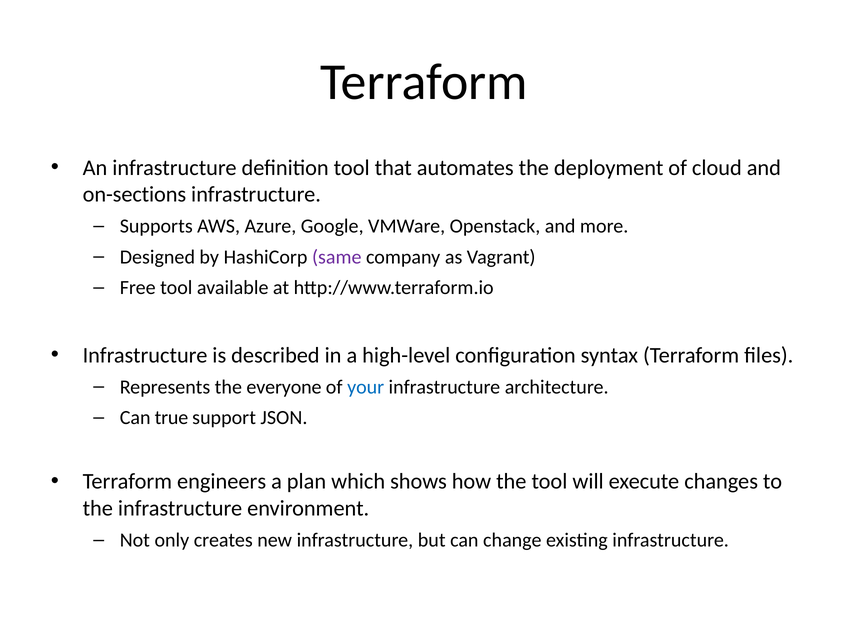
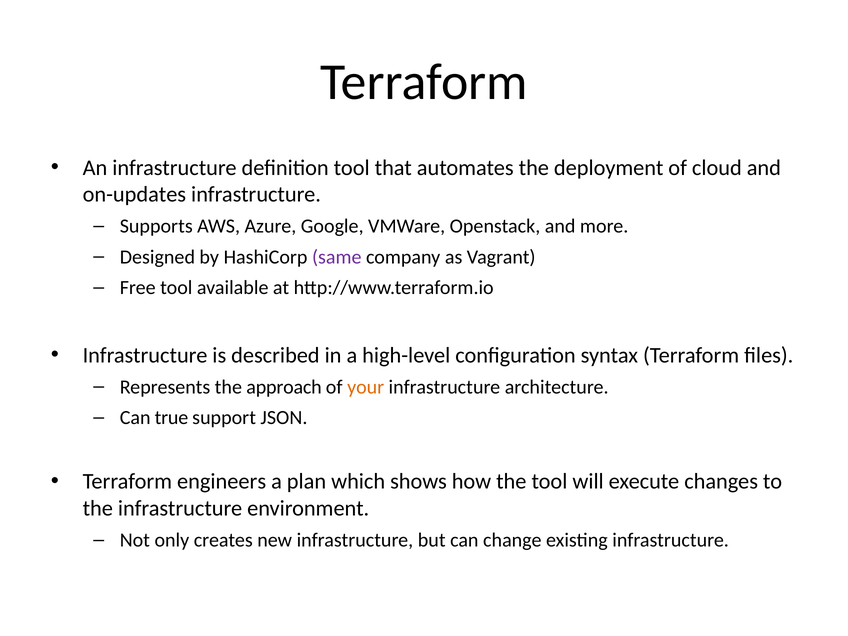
on-sections: on-sections -> on-updates (134, 194)
everyone: everyone -> approach (284, 387)
your colour: blue -> orange (366, 387)
